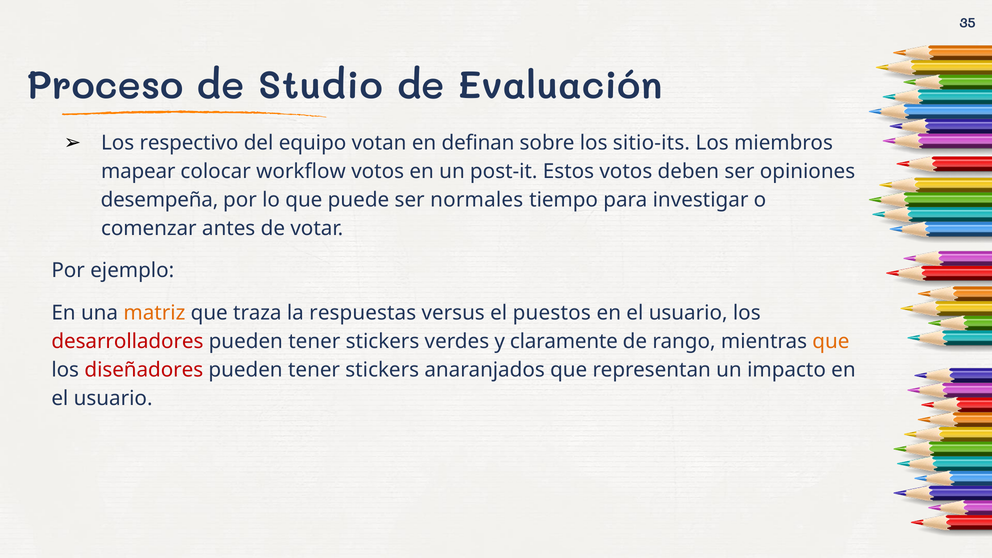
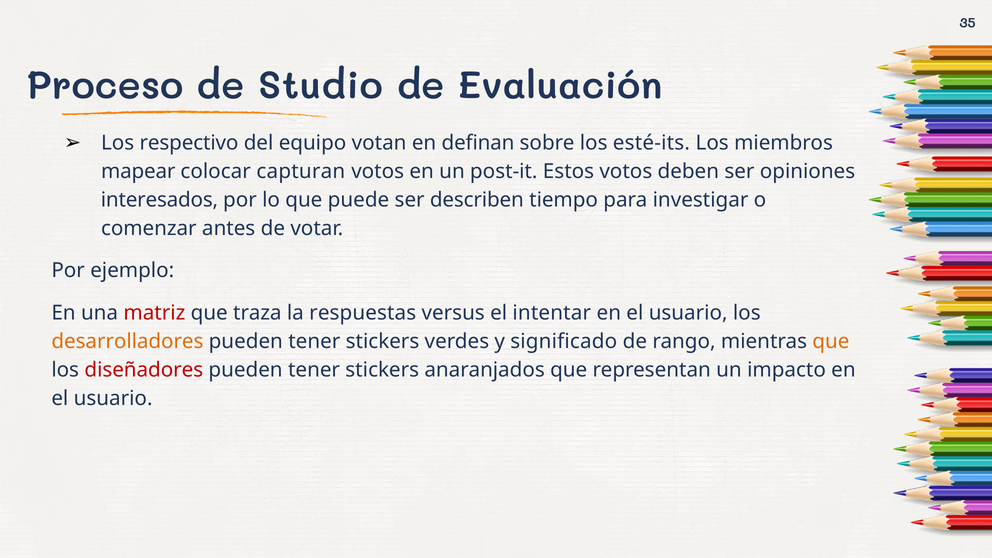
sitio-its: sitio-its -> esté-its (651, 143)
workflow: workflow -> capturan (301, 171)
desempeña: desempeña -> interesados (159, 200)
normales: normales -> describen (477, 200)
matriz colour: orange -> red (154, 313)
puestos: puestos -> intentar (552, 313)
desarrolladores colour: red -> orange (127, 341)
claramente: claramente -> significado (564, 341)
